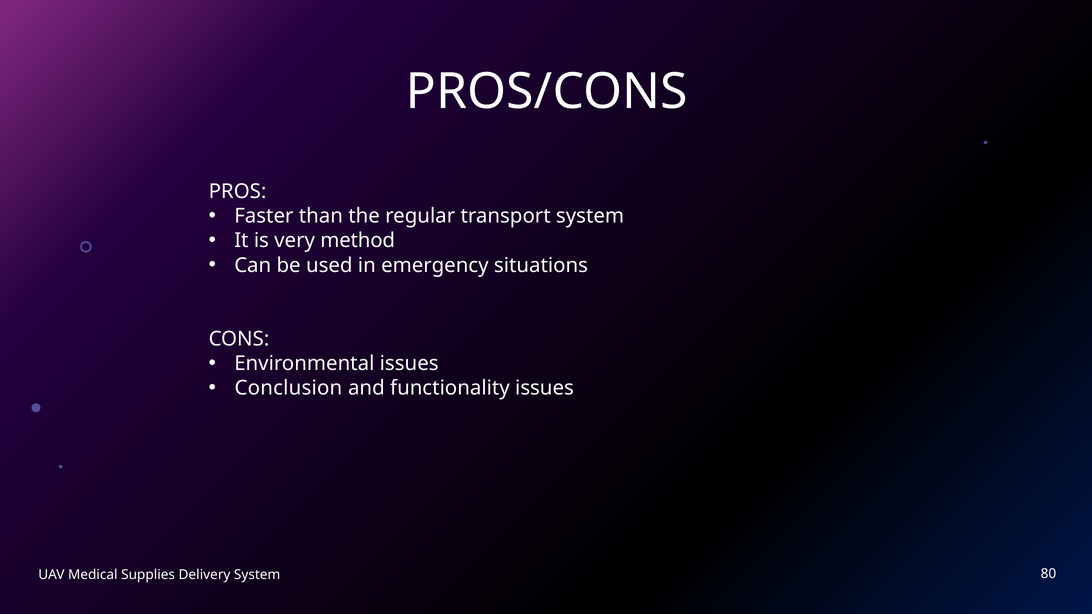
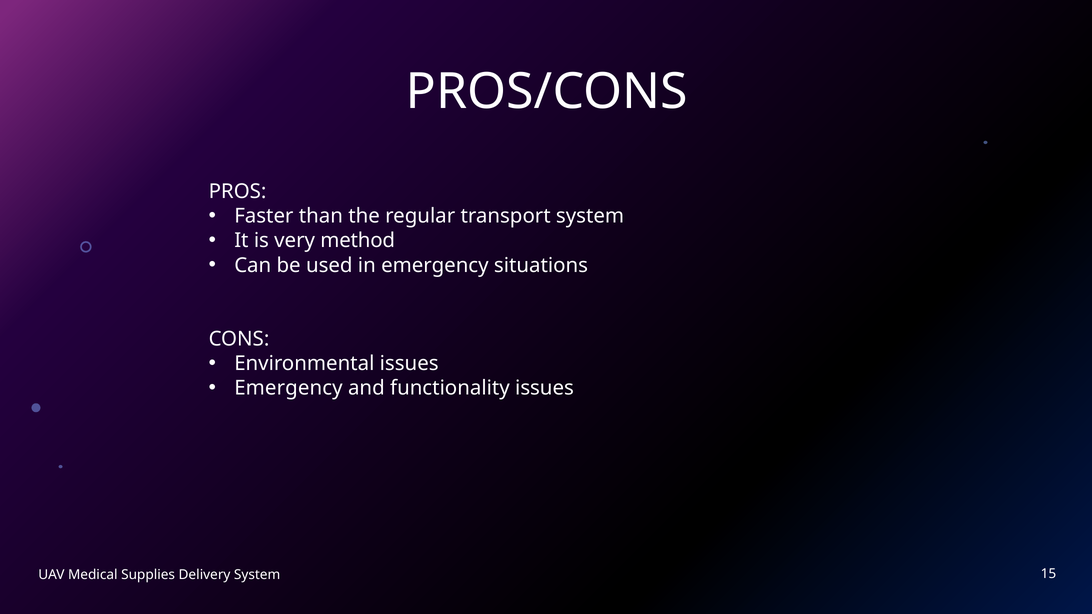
Conclusion: Conclusion -> Emergency (288, 388)
80: 80 -> 15 (1048, 574)
